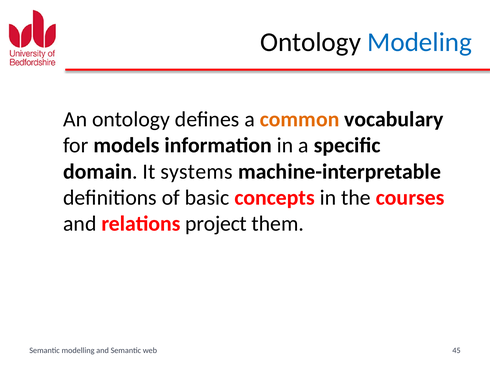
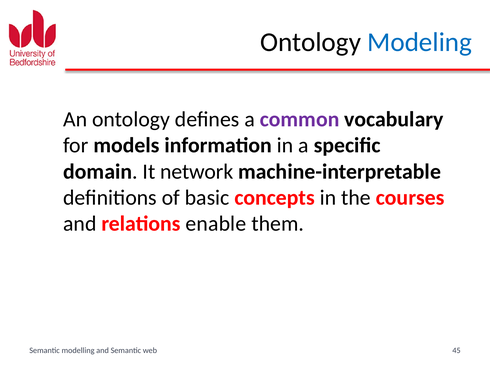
common colour: orange -> purple (300, 119)
systems: systems -> network (197, 172)
project: project -> enable (216, 224)
